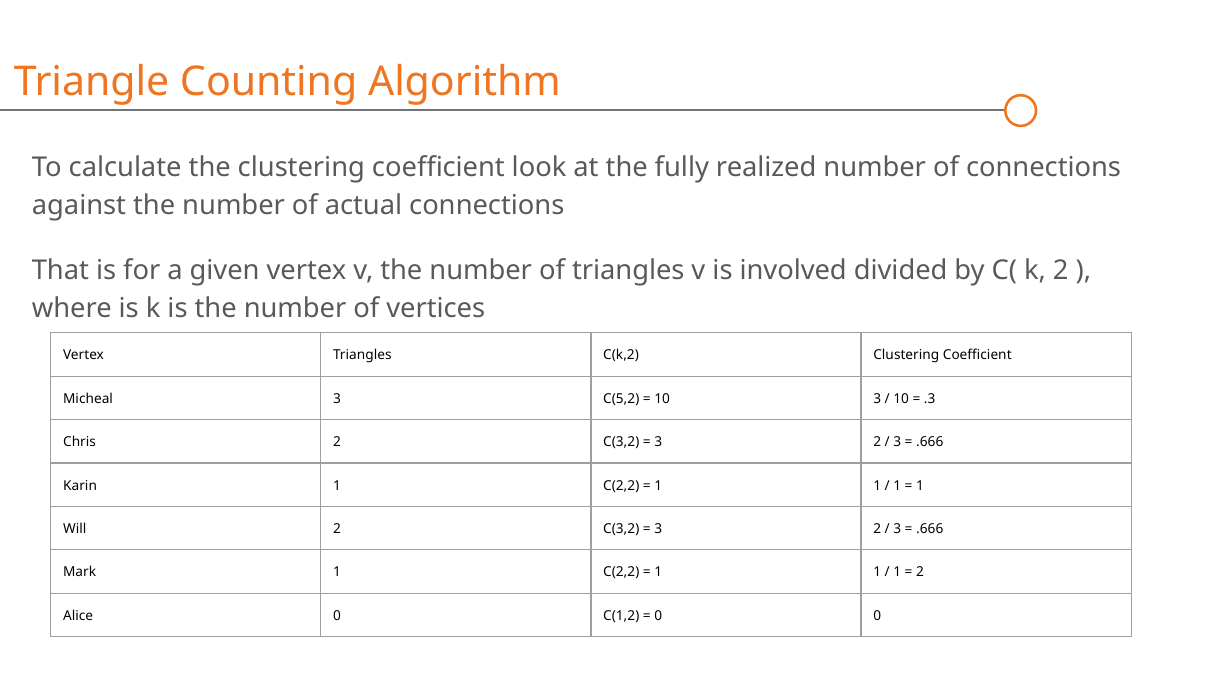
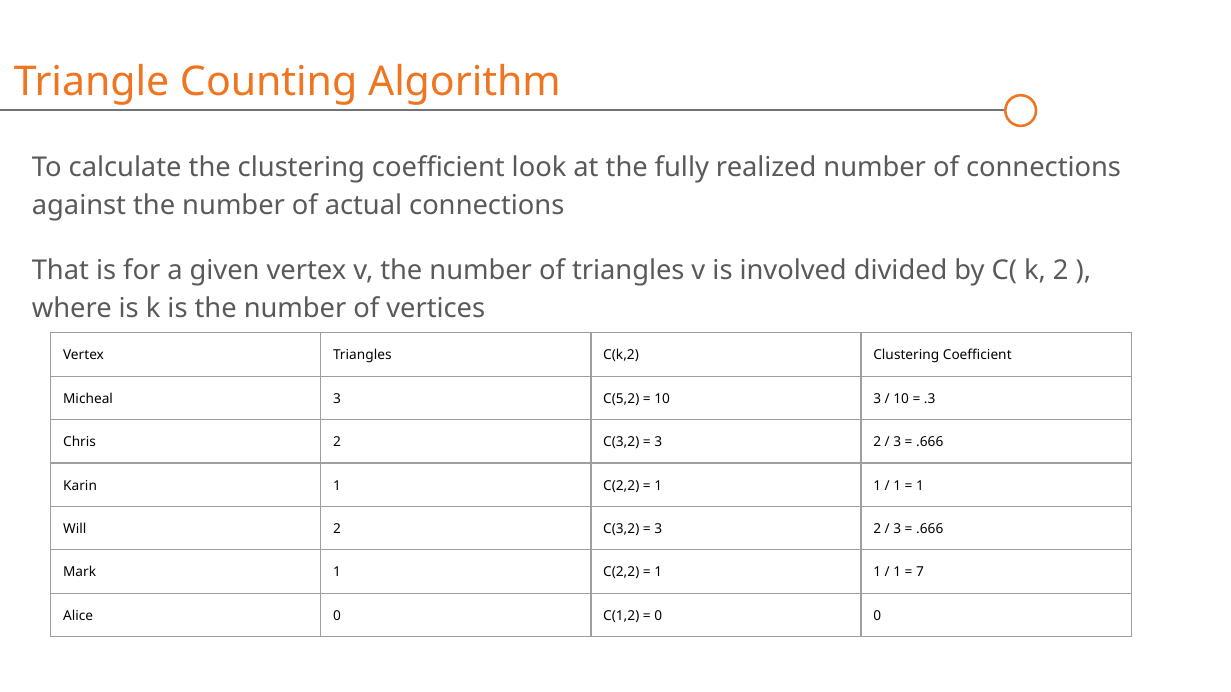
2: 2 -> 7 (920, 573)
